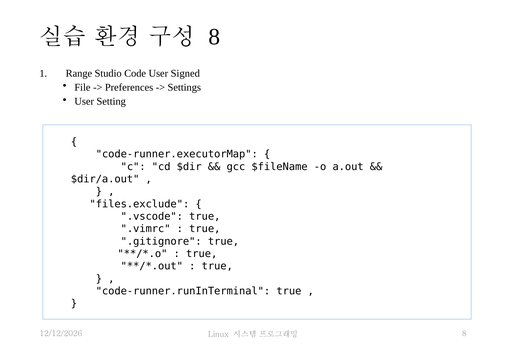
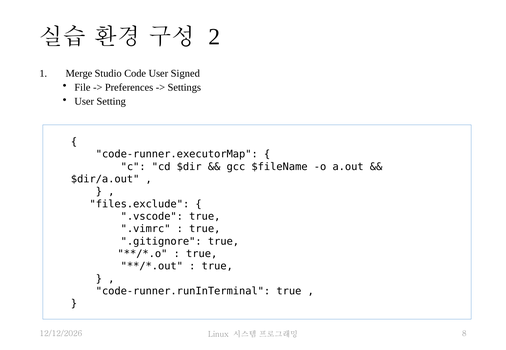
8: 8 -> 2 (214, 37)
Range: Range -> Merge (79, 73)
